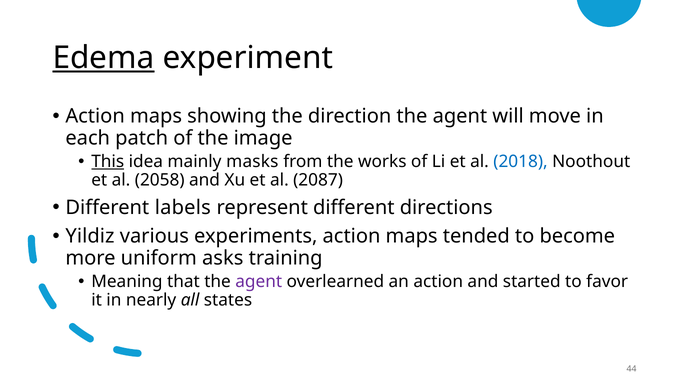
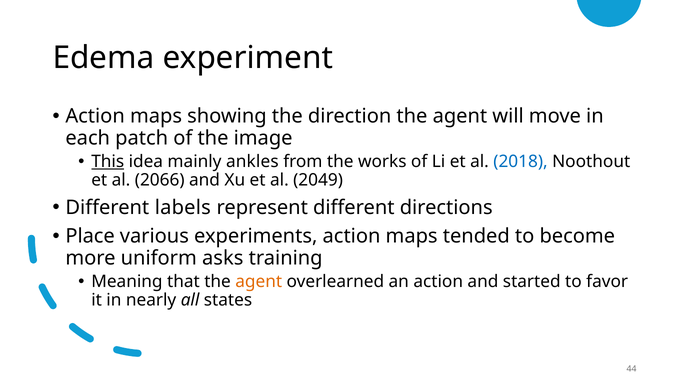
Edema underline: present -> none (104, 58)
masks: masks -> ankles (252, 162)
2058: 2058 -> 2066 (160, 180)
2087: 2087 -> 2049 (318, 180)
Yildiz: Yildiz -> Place (90, 237)
agent colour: purple -> orange (259, 282)
